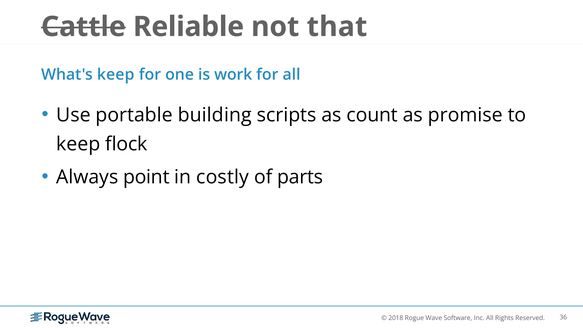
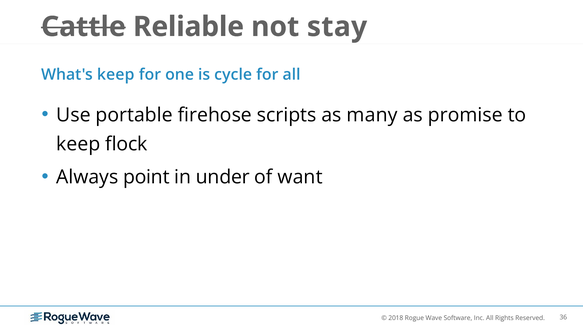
that: that -> stay (337, 27)
work: work -> cycle (233, 75)
building: building -> firehose (215, 115)
count: count -> many (372, 115)
costly: costly -> under (223, 177)
parts: parts -> want (300, 177)
